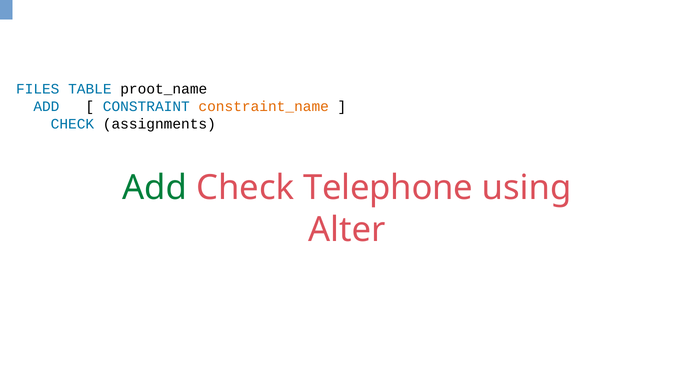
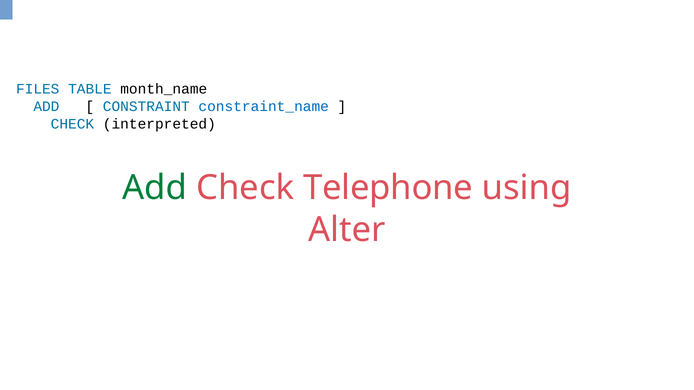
proot_name: proot_name -> month_name (164, 89)
constraint_name colour: orange -> blue (264, 107)
assignments: assignments -> interpreted (159, 124)
